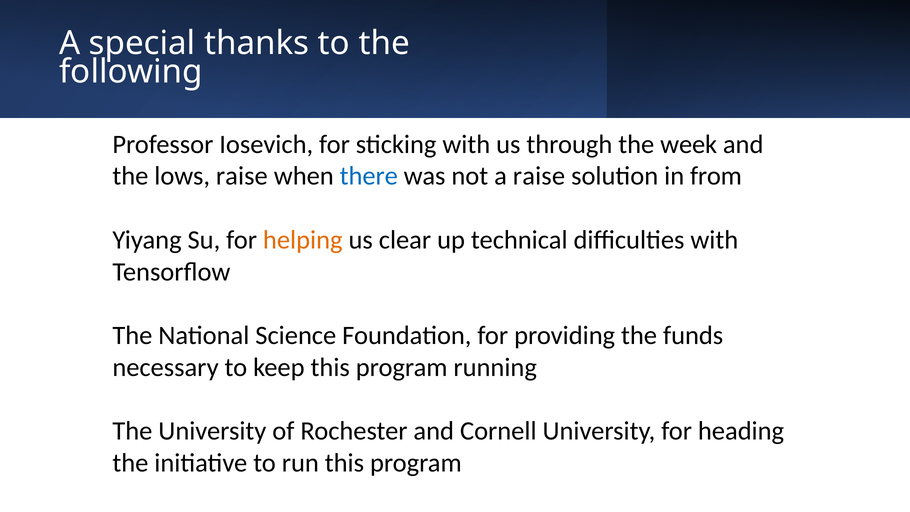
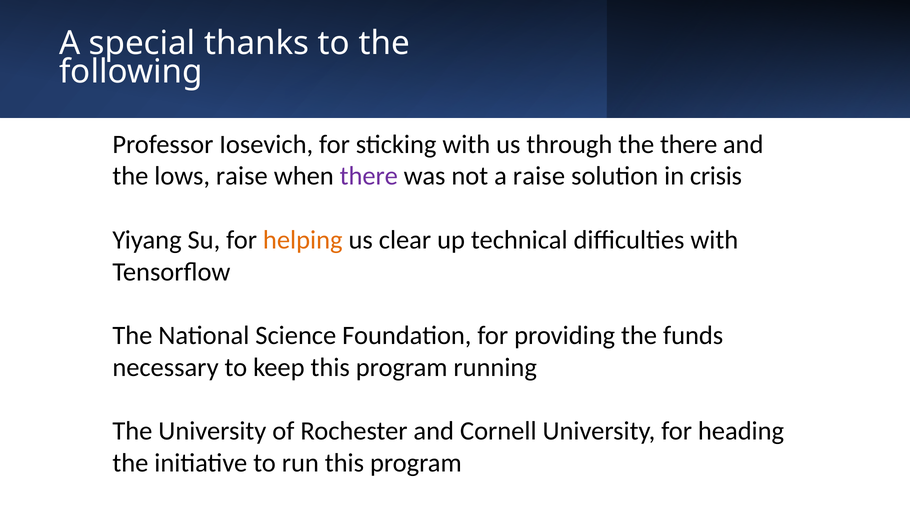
the week: week -> there (689, 144)
there colour: blue -> purple (369, 176)
from: from -> crisis (716, 176)
